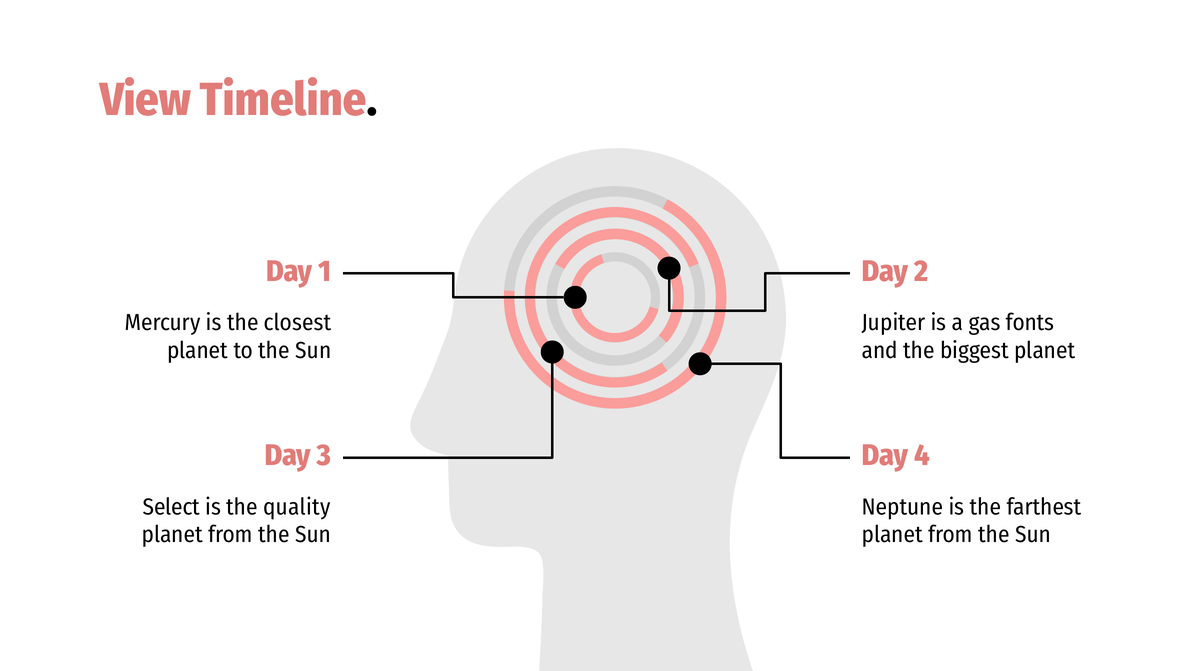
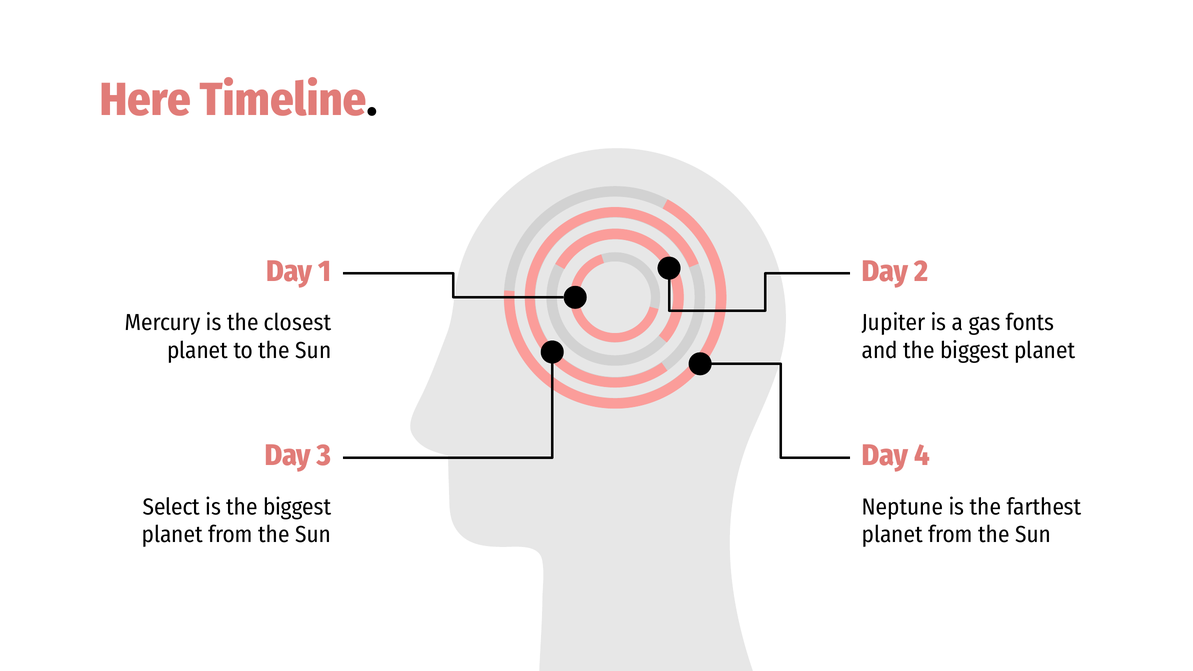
View: View -> Here (145, 100)
is the quality: quality -> biggest (297, 507)
